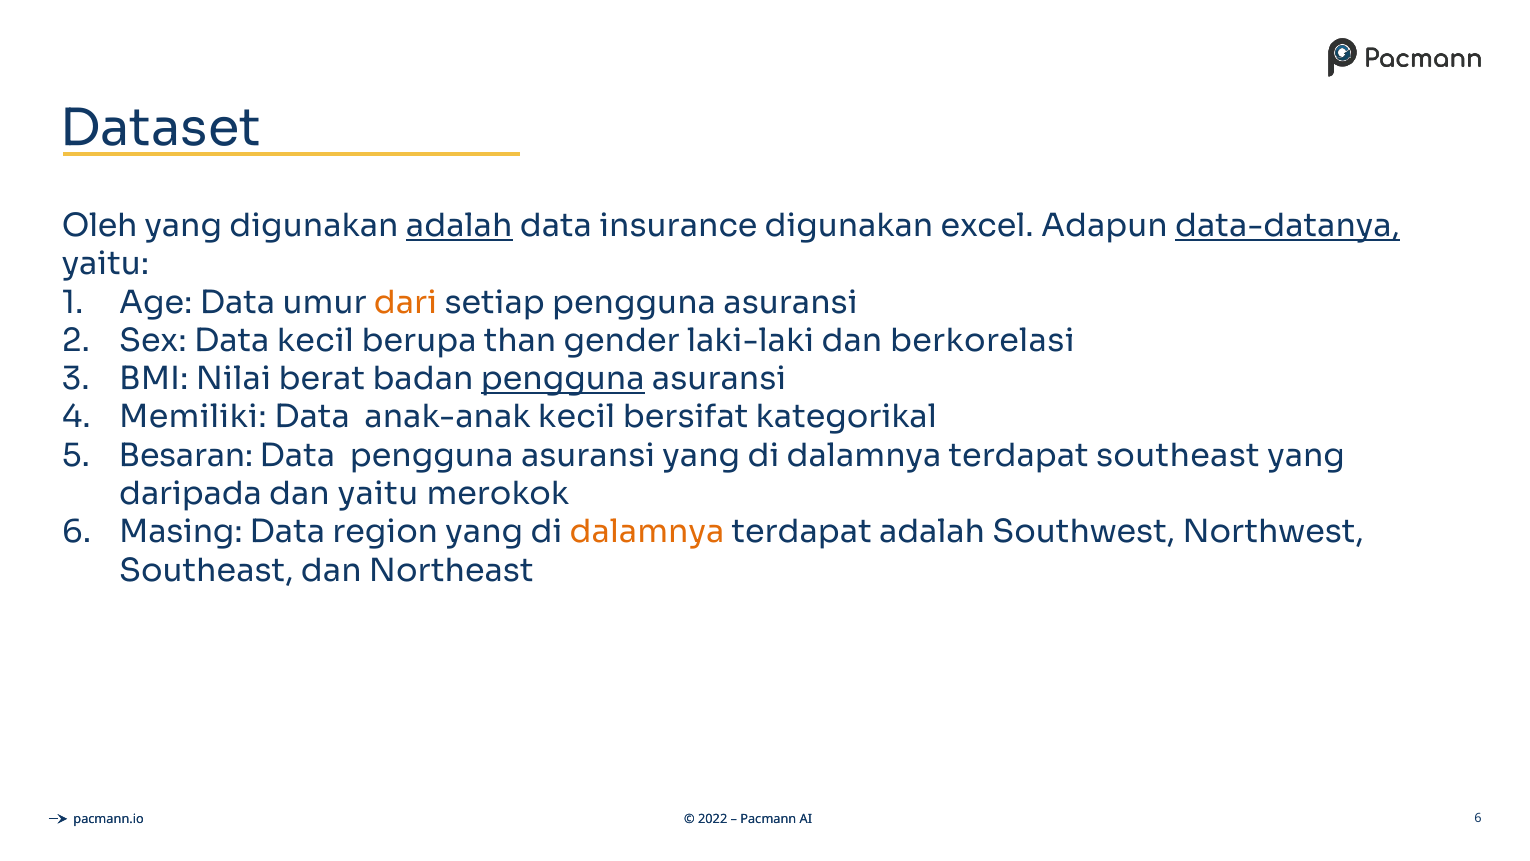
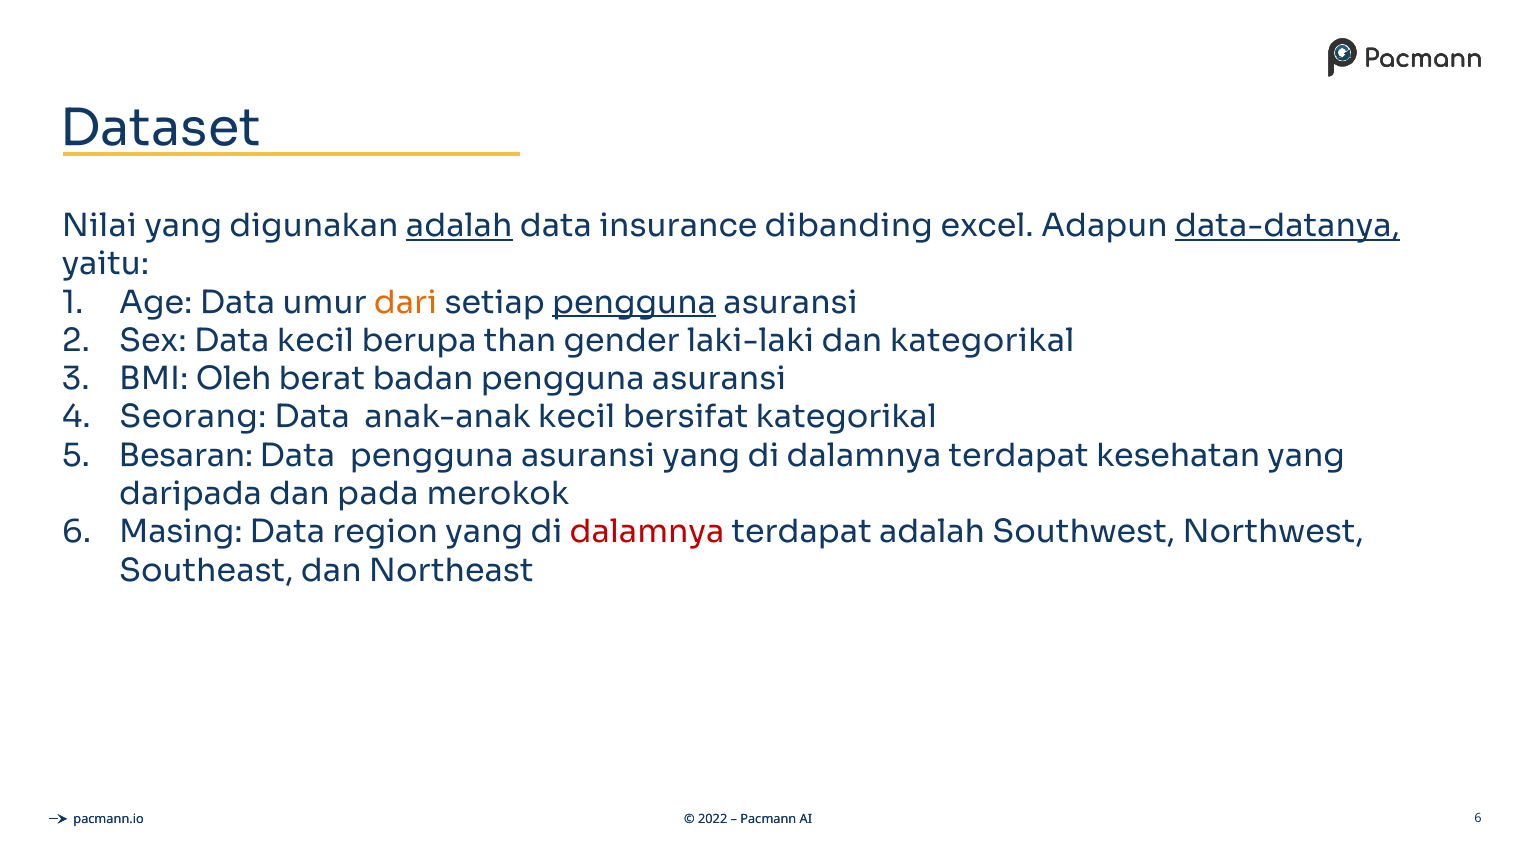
Oleh: Oleh -> Nilai (99, 226)
insurance digunakan: digunakan -> dibanding (849, 226)
pengguna underline: none -> present (634, 302)
dan berkorelasi: berkorelasi -> kategorikal (982, 341)
Nilai: Nilai -> Oleh (234, 379)
pengguna underline: present -> none (563, 379)
Memiliki: Memiliki -> Seorang (193, 417)
terdapat southeast: southeast -> kesehatan (1178, 455)
dan yaitu: yaitu -> pada (378, 494)
dalamnya colour: orange -> red (647, 532)
